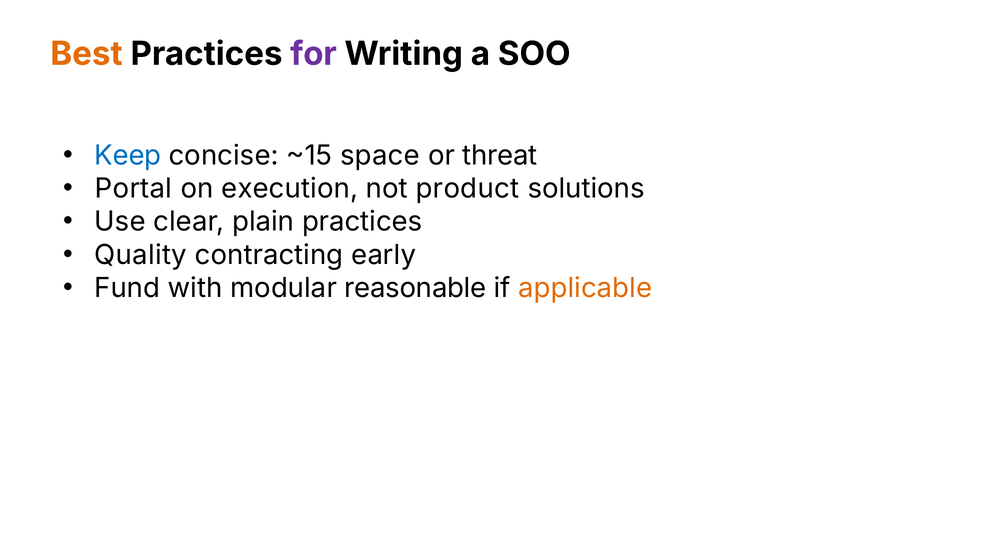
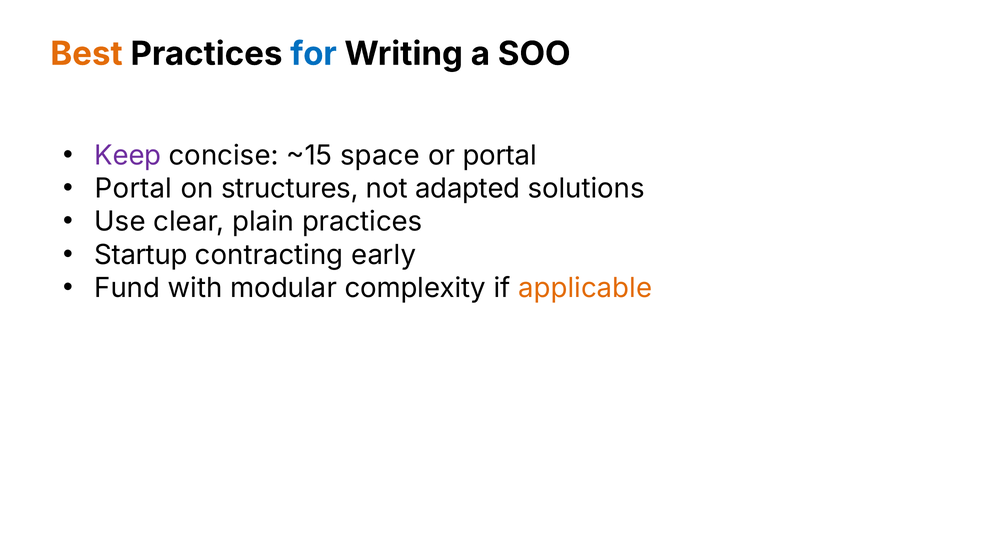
for colour: purple -> blue (314, 54)
Keep colour: blue -> purple (128, 155)
or threat: threat -> portal (500, 155)
execution: execution -> structures (290, 189)
product: product -> adapted (468, 189)
Quality: Quality -> Startup (141, 255)
reasonable: reasonable -> complexity (415, 288)
